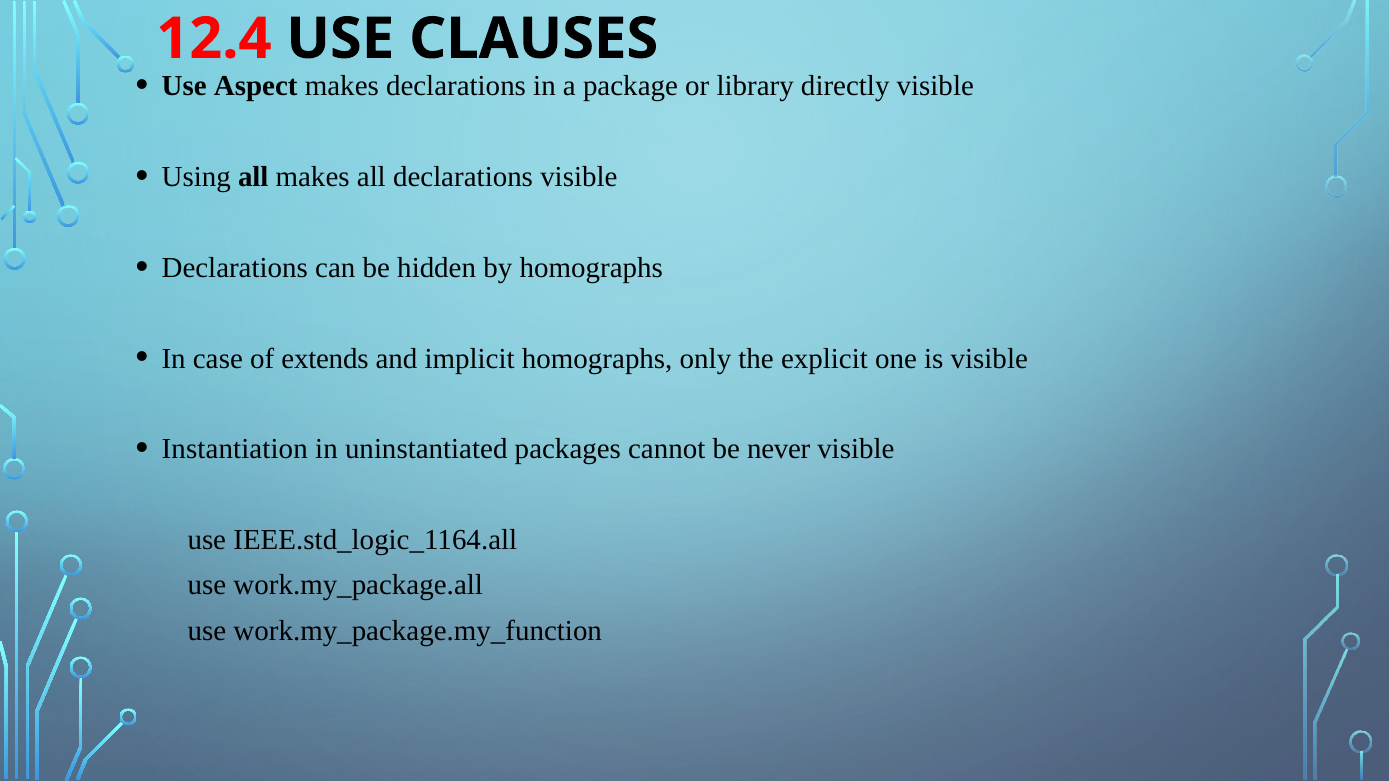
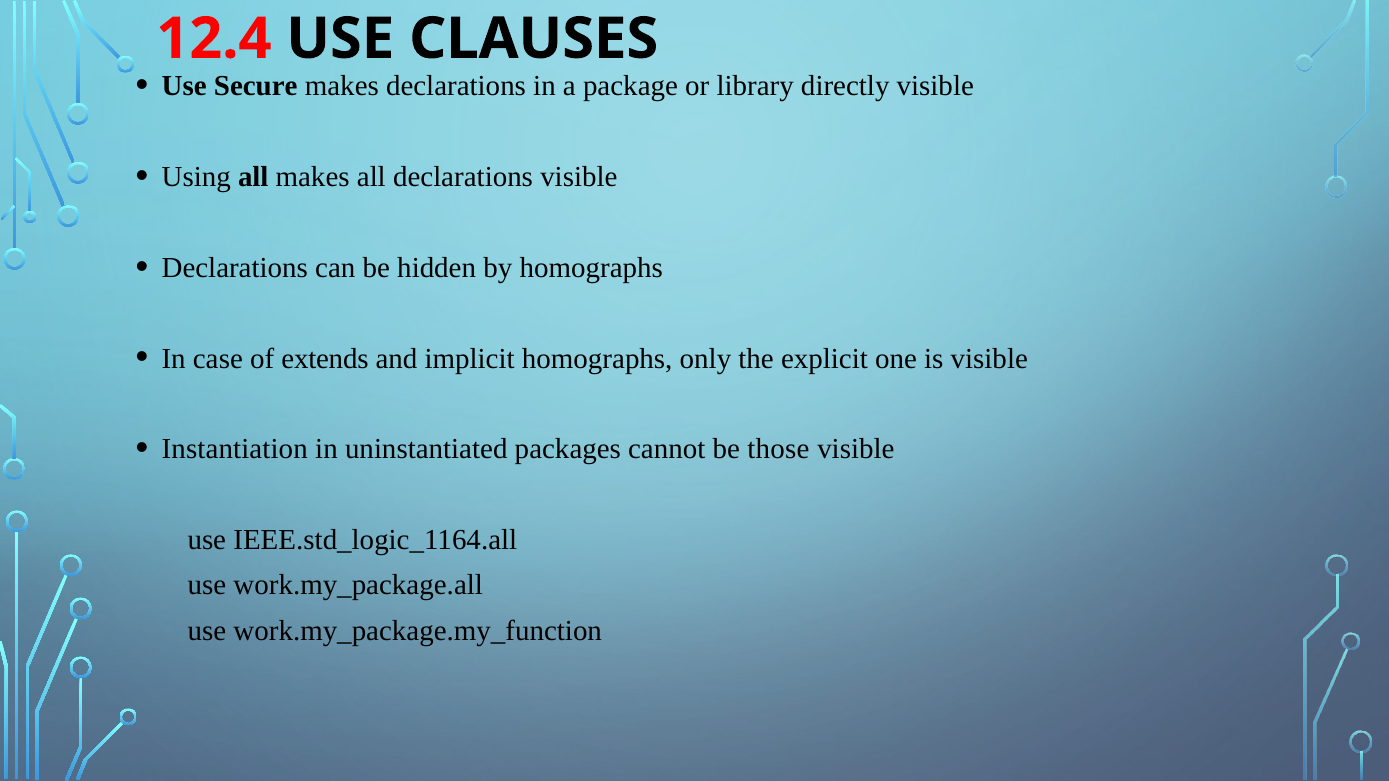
Aspect: Aspect -> Secure (256, 86)
never: never -> those (778, 449)
